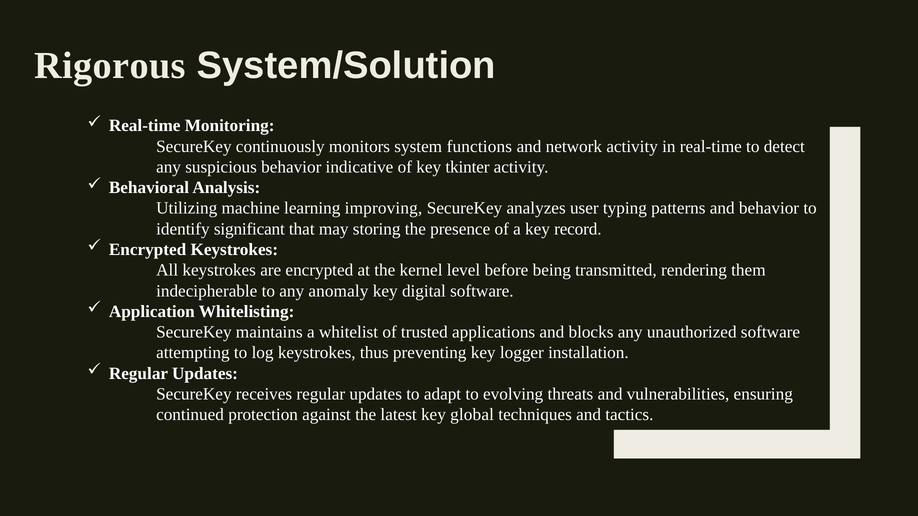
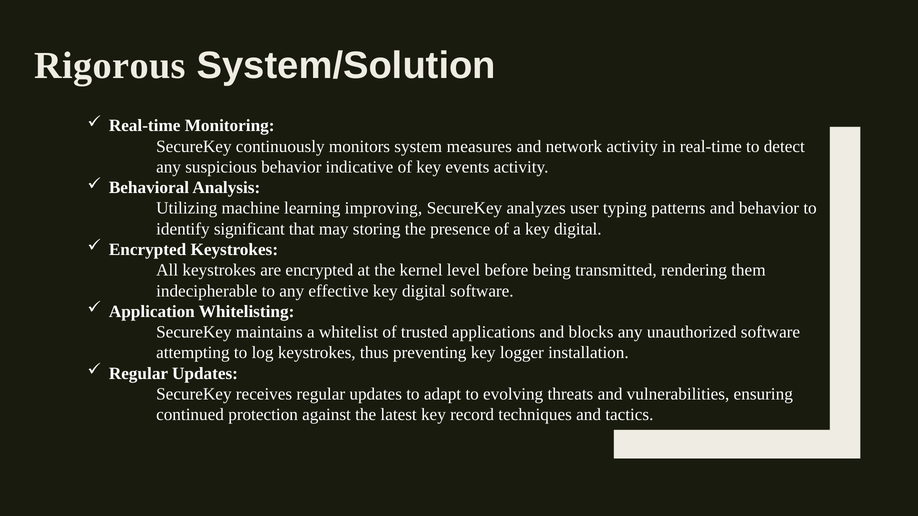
functions: functions -> measures (479, 146)
tkinter: tkinter -> events (467, 167)
a key record: record -> digital (578, 229)
anomaly: anomaly -> effective (338, 291)
global: global -> record (472, 415)
